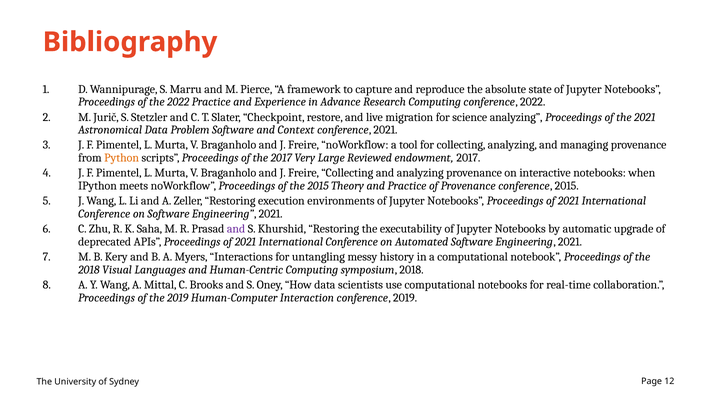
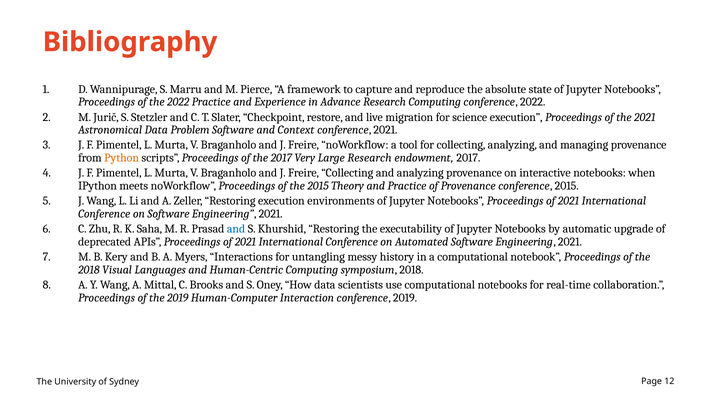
science analyzing: analyzing -> execution (516, 117)
Large Reviewed: Reviewed -> Research (370, 158)
and colour: purple -> blue (236, 229)
